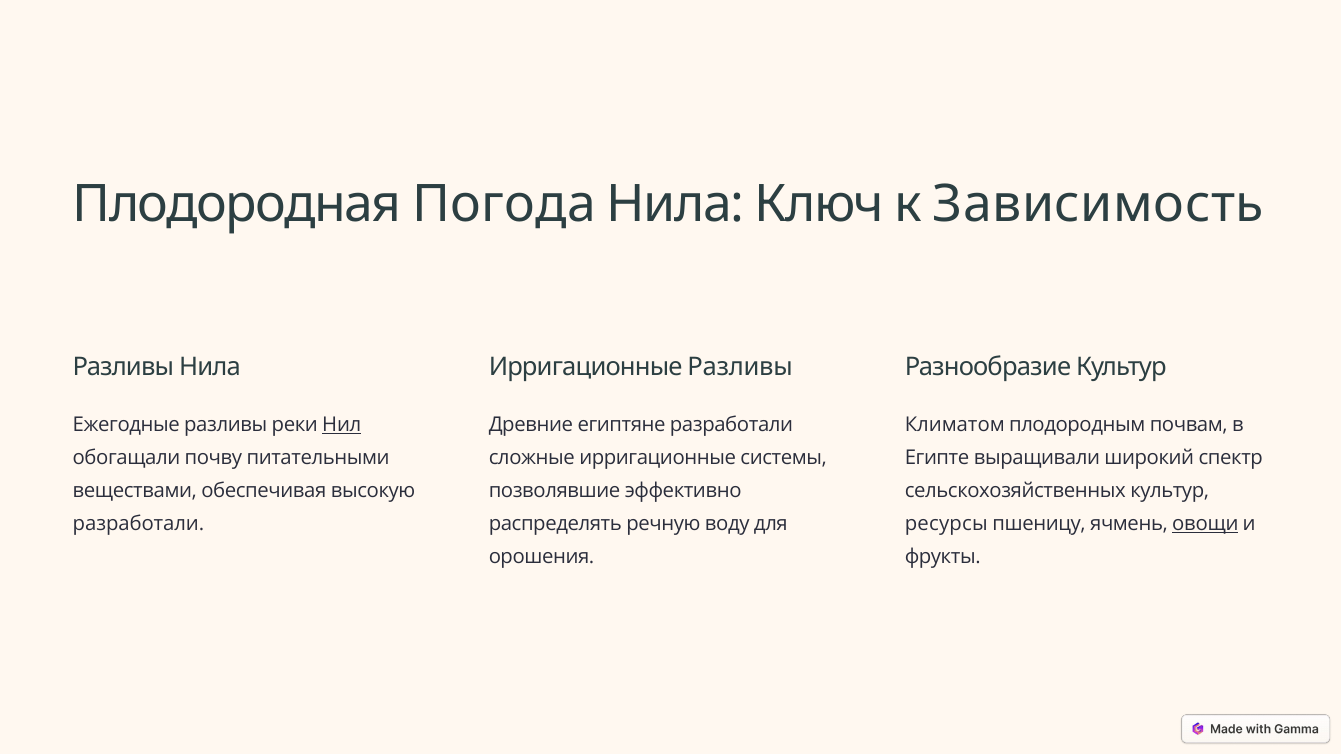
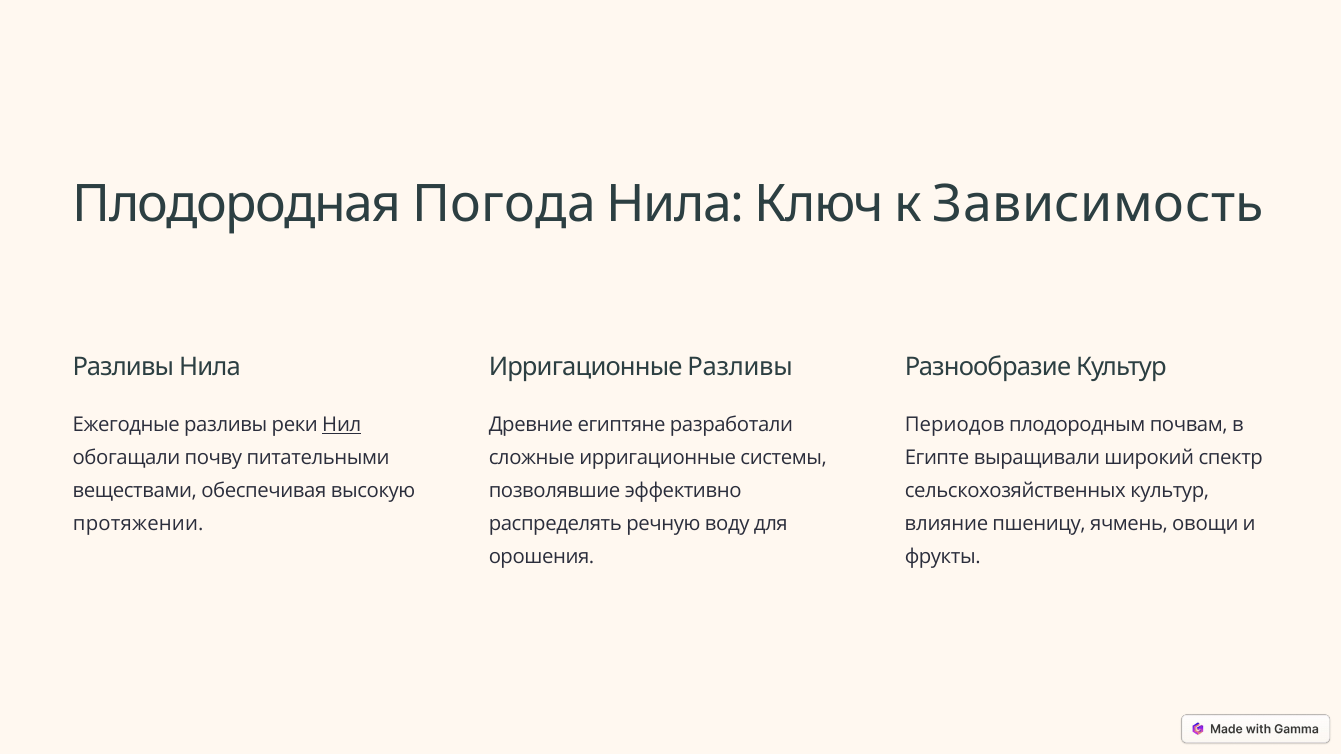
Климатом: Климатом -> Периодов (955, 425)
разработали: разработали -> протяжении (138, 524)
ресурсы: ресурсы -> влияние (946, 524)
овощи underline: present -> none (1205, 524)
